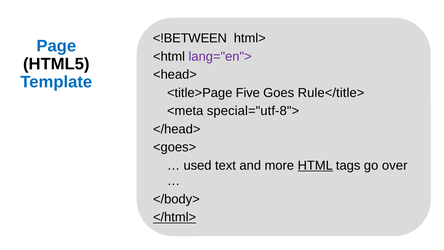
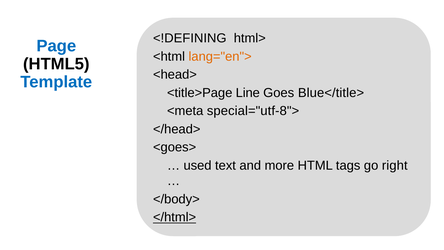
<!BETWEEN: <!BETWEEN -> <!DEFINING (190, 38)
lang="en"> colour: purple -> orange (220, 56)
Five: Five -> Line (248, 93)
Rule</title>: Rule</title> -> Blue</title> (331, 93)
HTML underline: present -> none (315, 165)
over: over -> right (395, 165)
